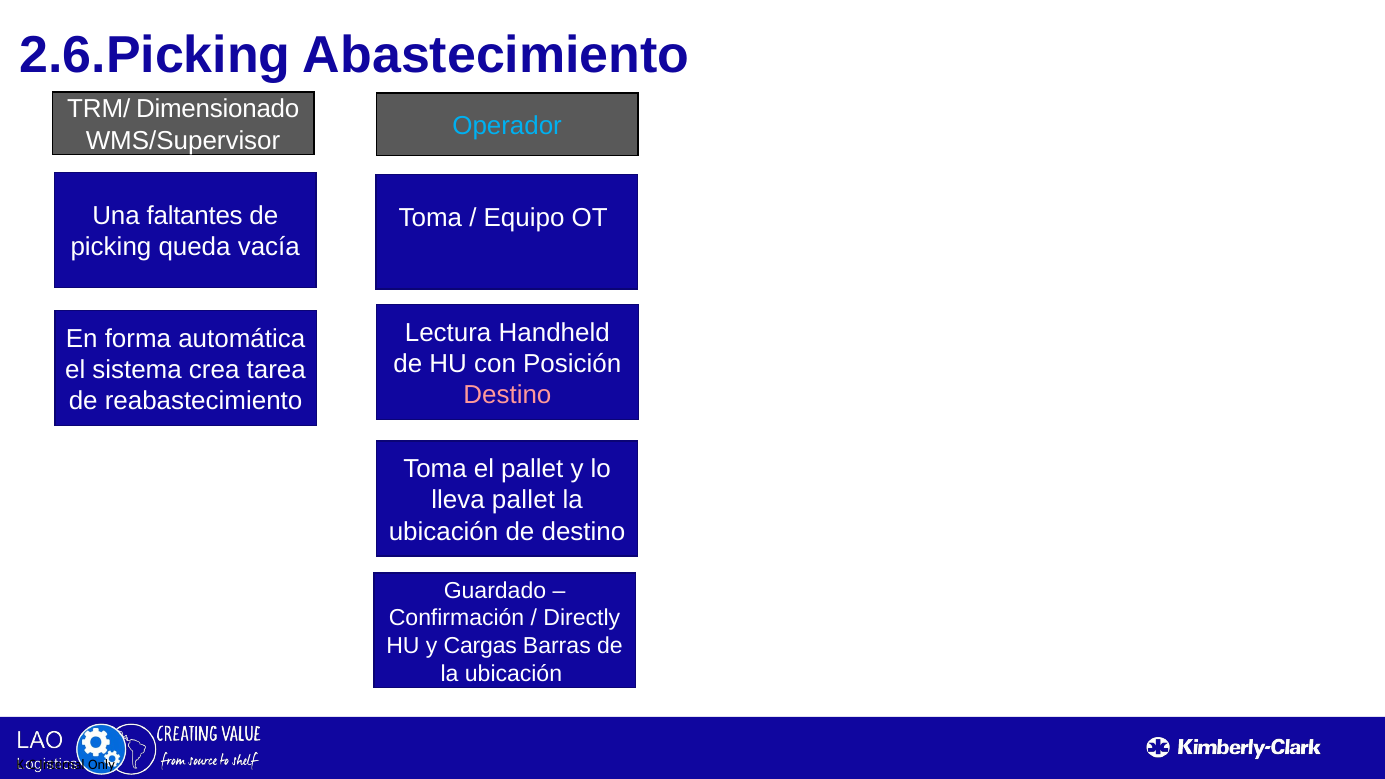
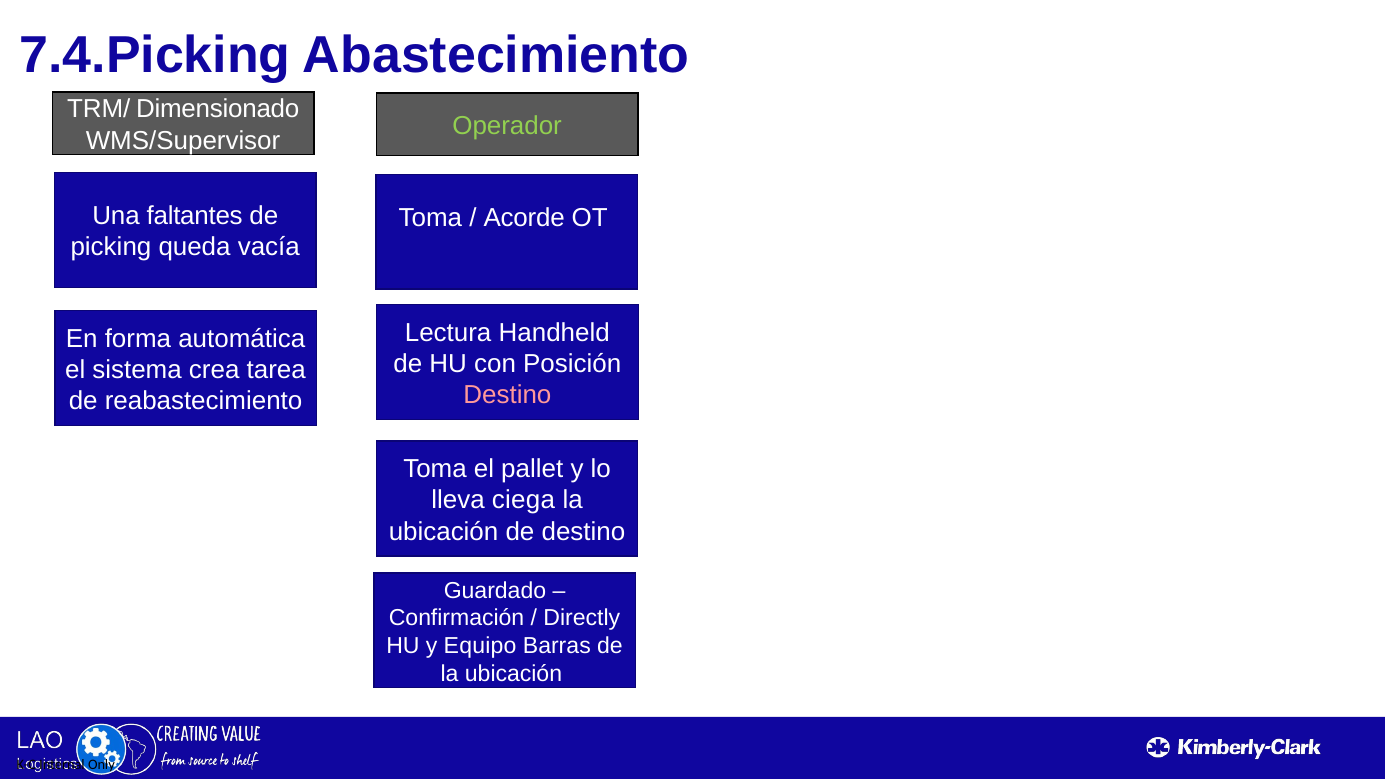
2.6.Picking: 2.6.Picking -> 7.4.Picking (155, 56)
Operador colour: light blue -> light green (507, 126)
Equipo: Equipo -> Acorde (524, 218)
lleva pallet: pallet -> ciega (524, 500)
Cargas: Cargas -> Equipo (480, 646)
